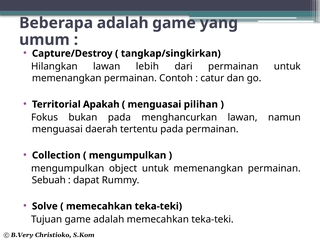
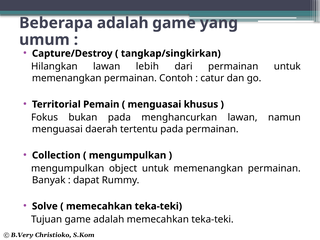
Apakah: Apakah -> Pemain (101, 104)
pilihan: pilihan -> khusus (201, 104)
Sebuah: Sebuah -> Banyak (49, 180)
